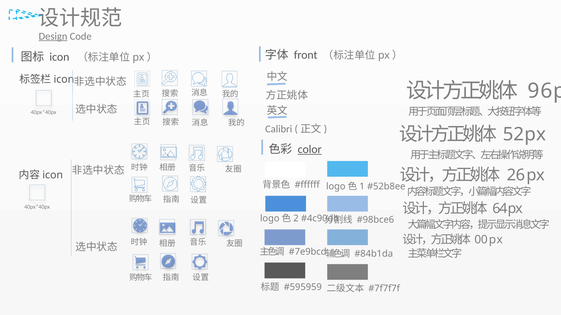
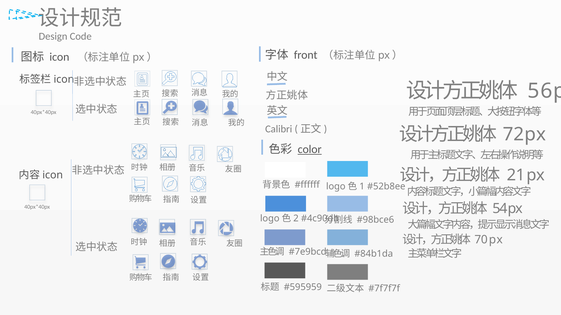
Design underline: present -> none (53, 36)
9: 9 -> 5 (534, 91)
5: 5 -> 7 (508, 135)
2 6: 6 -> 1 (520, 175)
6: 6 -> 5 (496, 209)
0: 0 -> 7 (478, 240)
